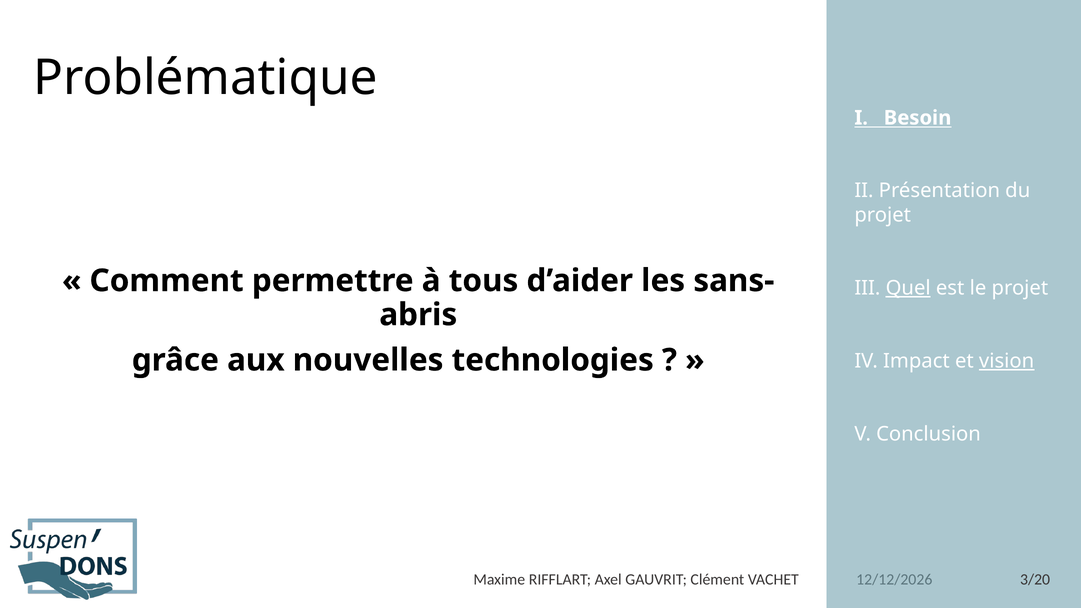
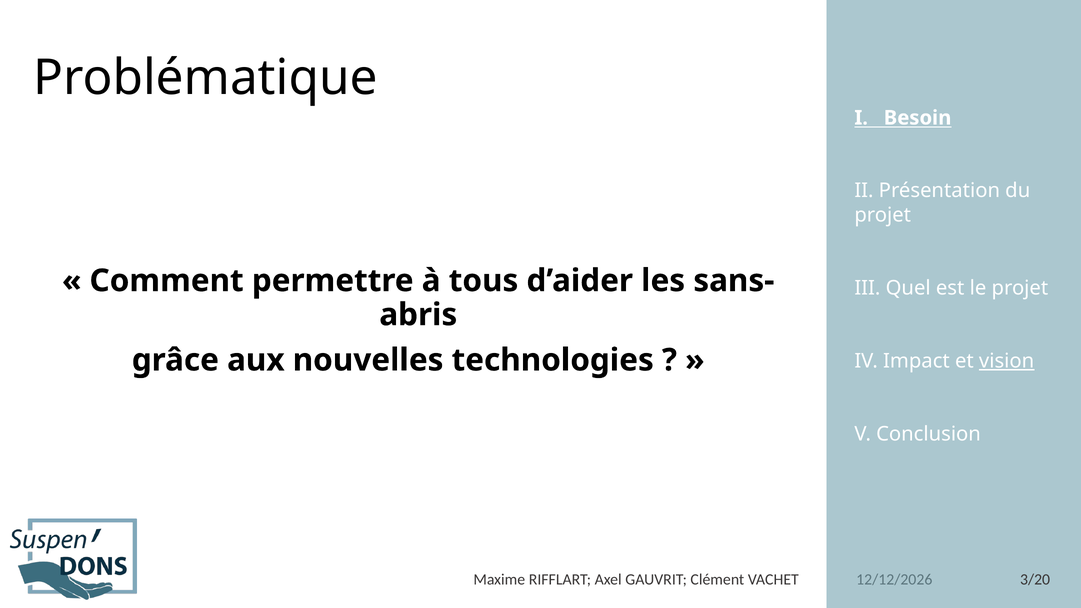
Quel underline: present -> none (908, 288)
